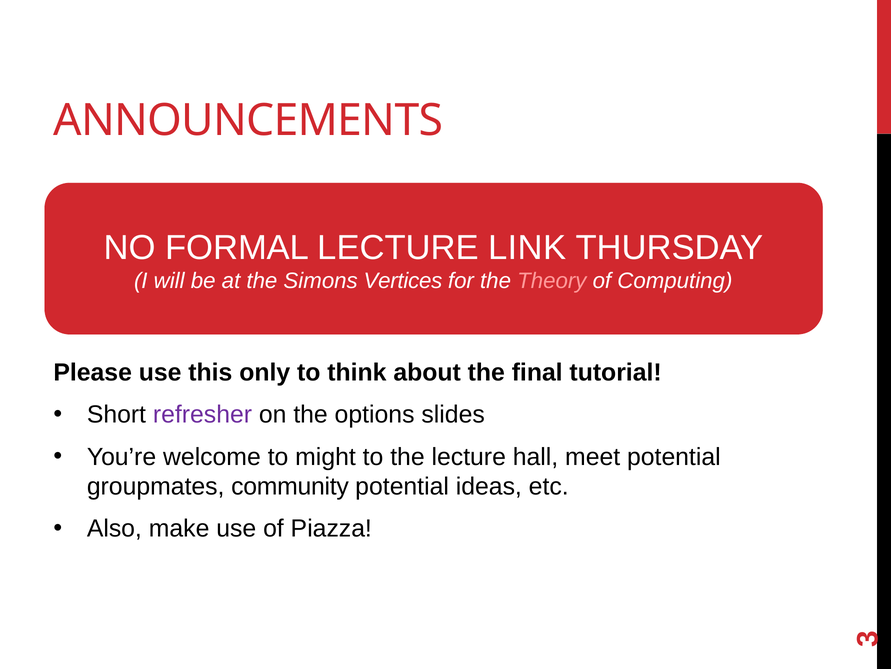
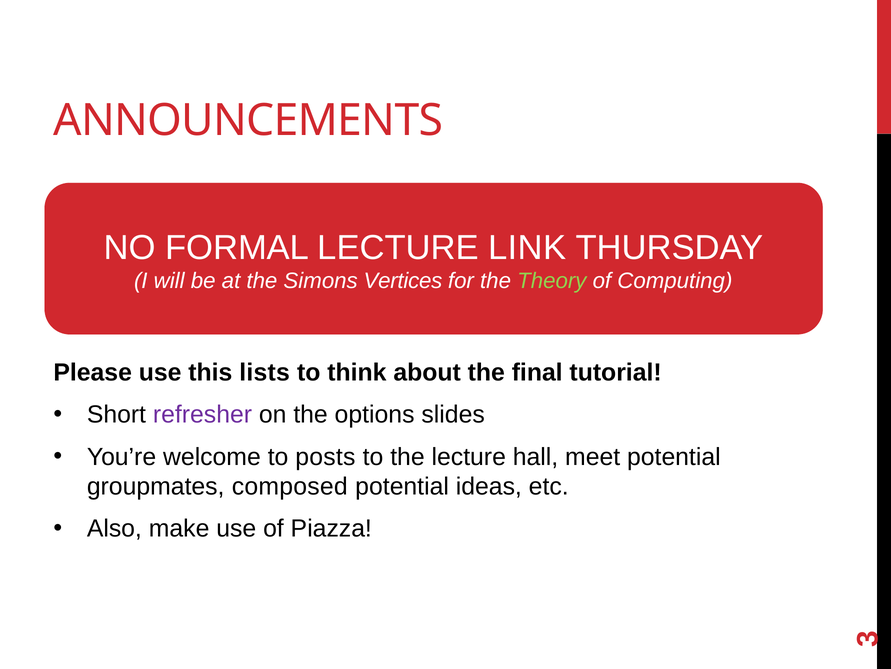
Theory colour: pink -> light green (552, 281)
only: only -> lists (265, 372)
might: might -> posts (325, 456)
community: community -> composed (290, 486)
